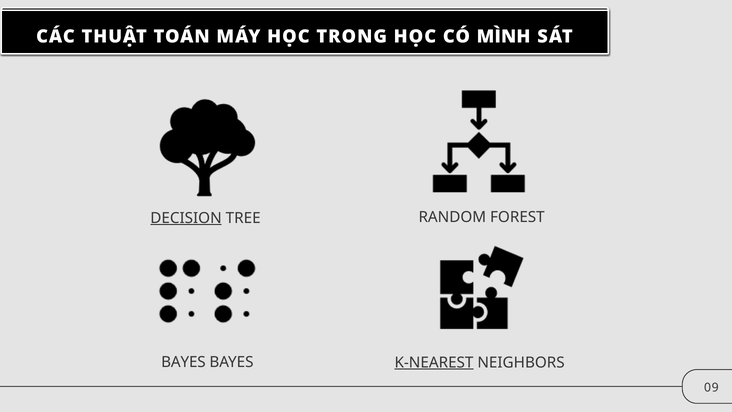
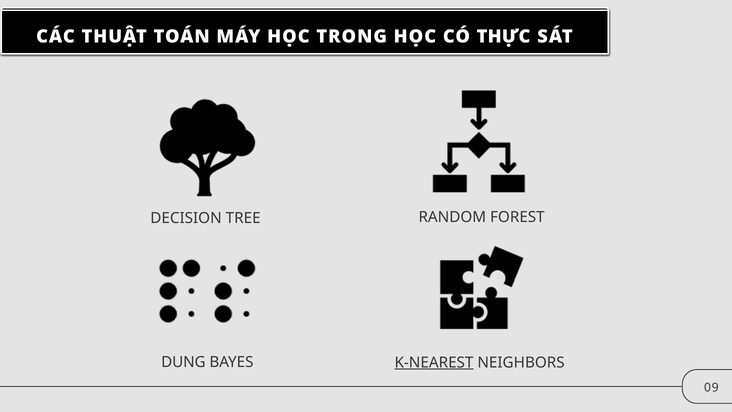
MÌNH: MÌNH -> THỰC (504, 36)
DECISION underline: present -> none (186, 218)
BAYES: BAYES -> DUNG (183, 362)
